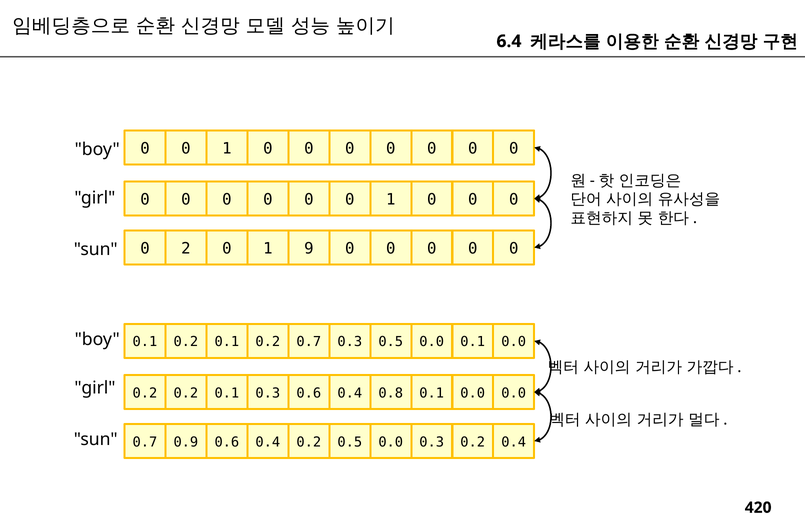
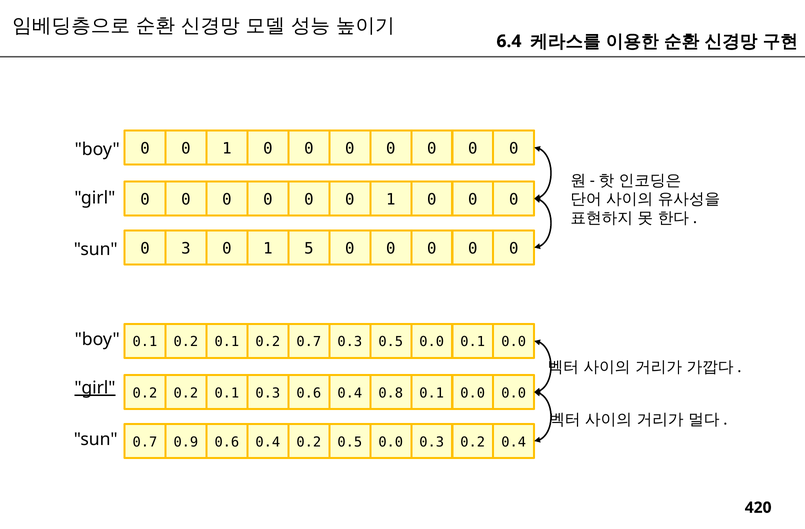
2: 2 -> 3 (186, 249)
9: 9 -> 5 (309, 249)
girl underline: none -> present (95, 388)
